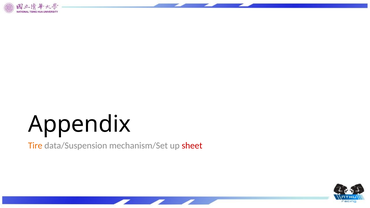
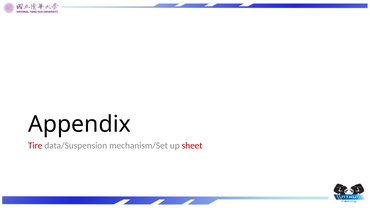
Tire colour: orange -> red (35, 146)
